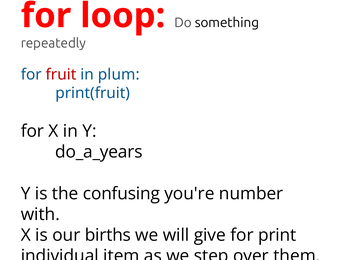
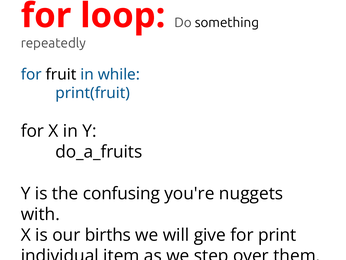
fruit colour: red -> black (61, 74)
plum: plum -> while (119, 74)
do_a_years: do_a_years -> do_a_fruits (99, 152)
number: number -> nuggets (251, 193)
